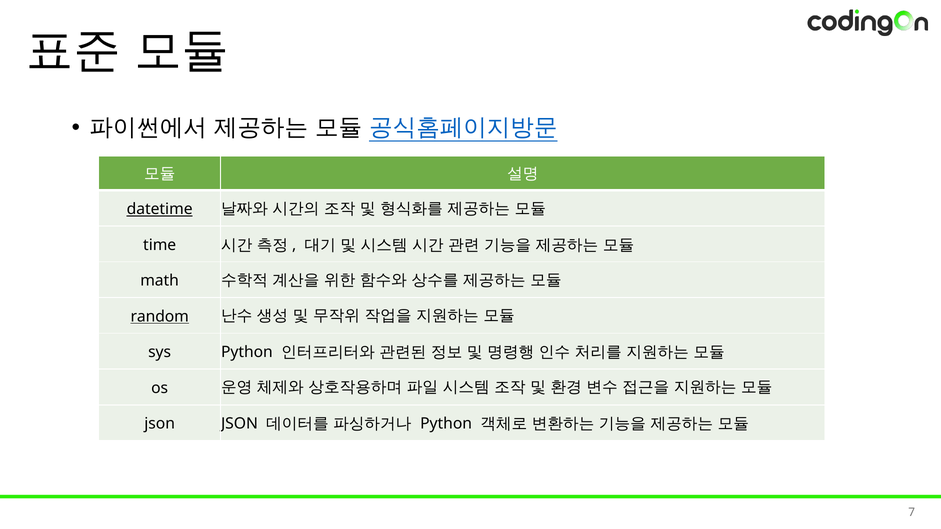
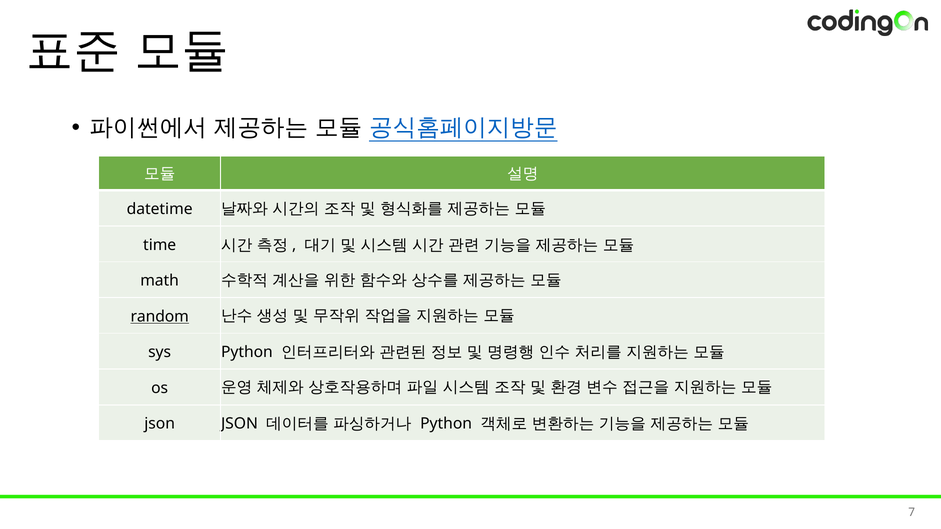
datetime underline: present -> none (160, 209)
